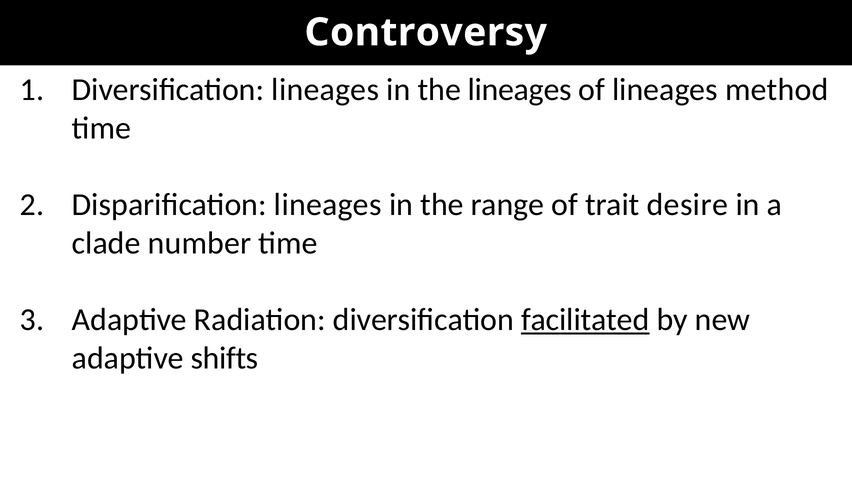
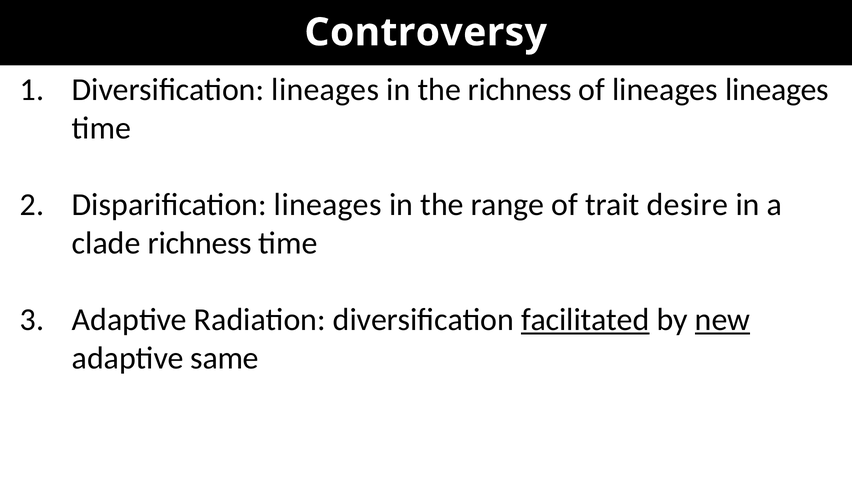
the lineages: lineages -> richness (520, 90)
lineages method: method -> lineages (777, 90)
clade number: number -> richness (200, 243)
new underline: none -> present (723, 320)
shifts: shifts -> same (224, 358)
